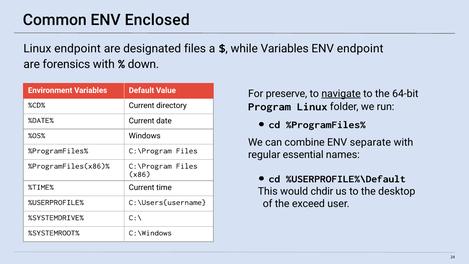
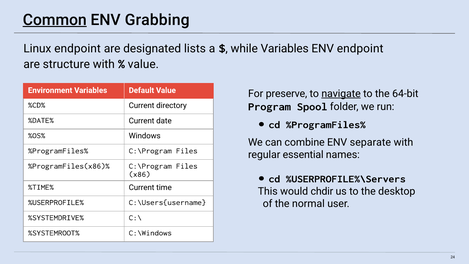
Common underline: none -> present (55, 20)
Enclosed: Enclosed -> Grabbing (157, 20)
designated files: files -> lists (195, 49)
forensics: forensics -> structure (66, 64)
down: down -> value (143, 64)
Program Linux: Linux -> Spool (312, 107)
%USERPROFILE%\Default: %USERPROFILE%\Default -> %USERPROFILE%\Servers (346, 179)
exceed: exceed -> normal (308, 204)
